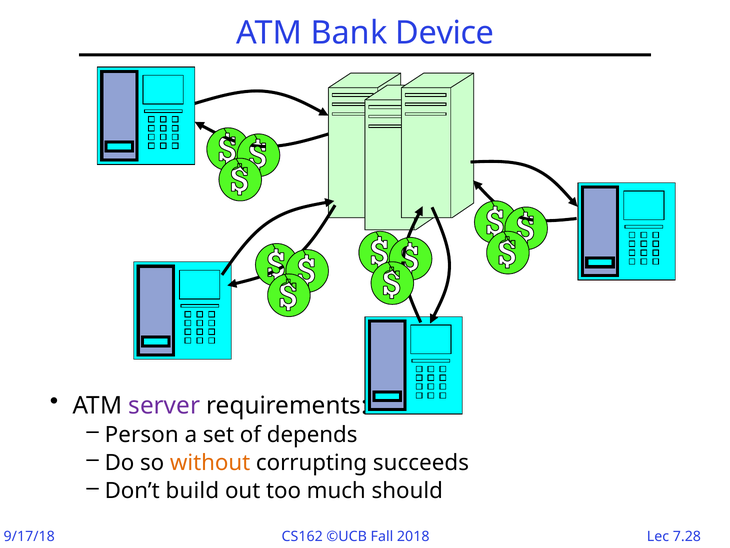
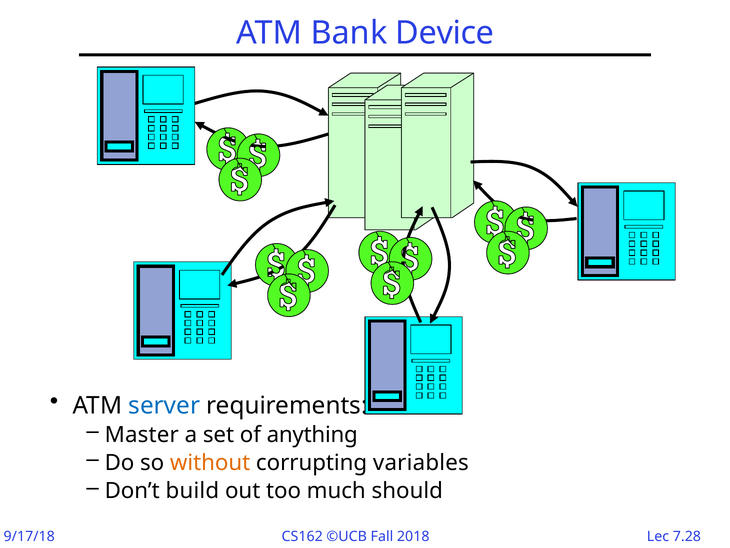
server colour: purple -> blue (164, 405)
Person: Person -> Master (142, 434)
depends: depends -> anything (312, 434)
succeeds: succeeds -> variables (421, 462)
